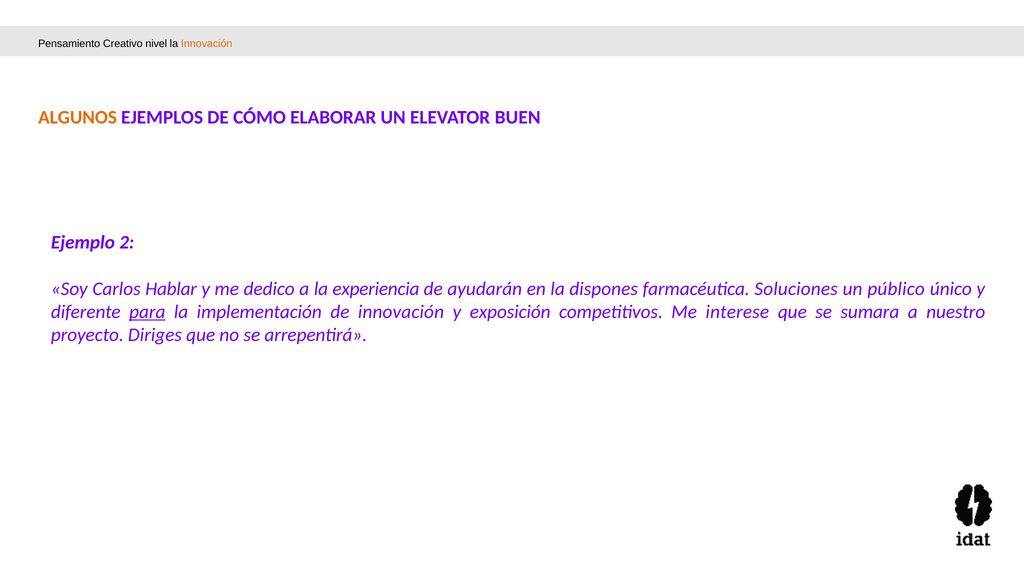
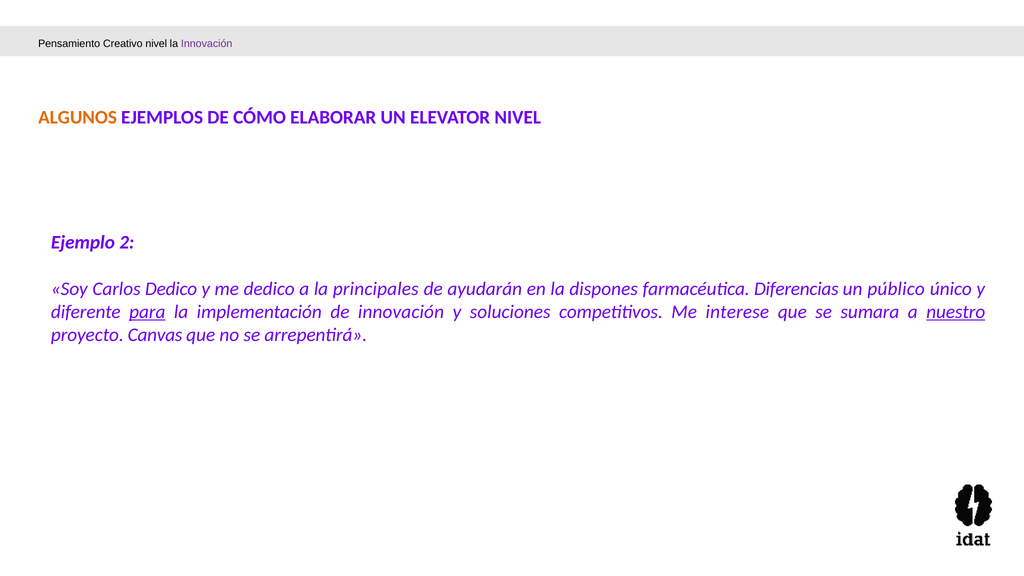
Innovación colour: orange -> purple (207, 43)
ELEVATOR BUEN: BUEN -> NIVEL (518, 118)
Carlos Hablar: Hablar -> Dedico (171, 289)
experiencia: experiencia -> principales (376, 289)
Soluciones: Soluciones -> Diferencias (796, 289)
exposición: exposición -> soluciones (510, 312)
nuestro underline: none -> present (956, 312)
Diriges: Diriges -> Canvas (155, 335)
